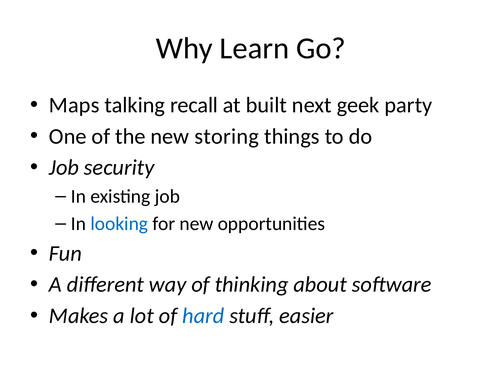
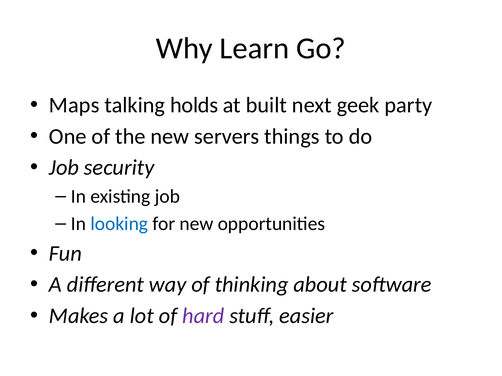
recall: recall -> holds (194, 105)
storing: storing -> servers (227, 137)
hard colour: blue -> purple (203, 316)
